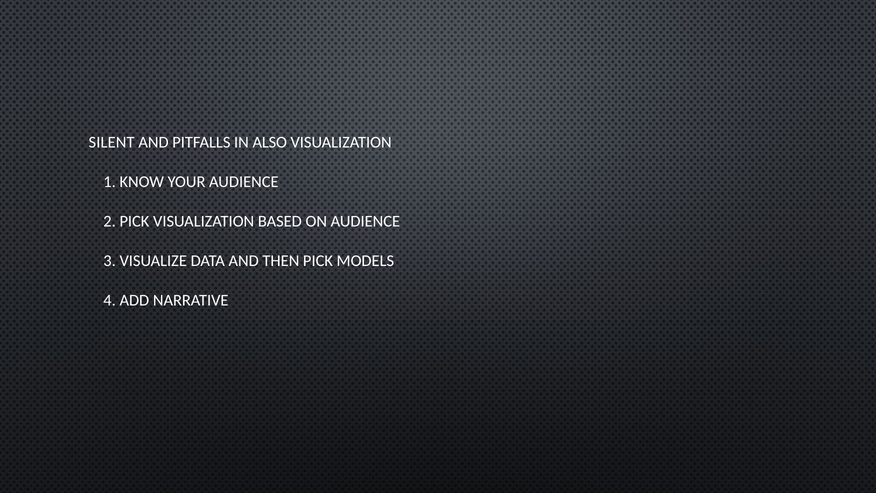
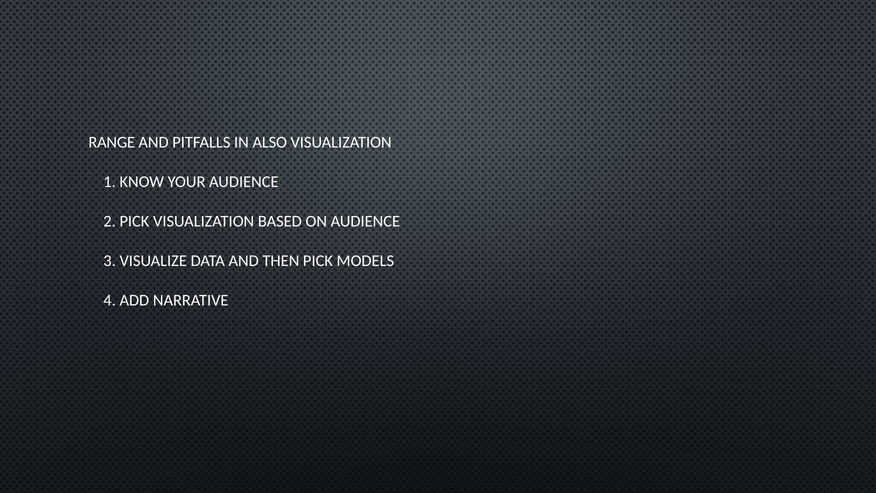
SILENT: SILENT -> RANGE (112, 142)
